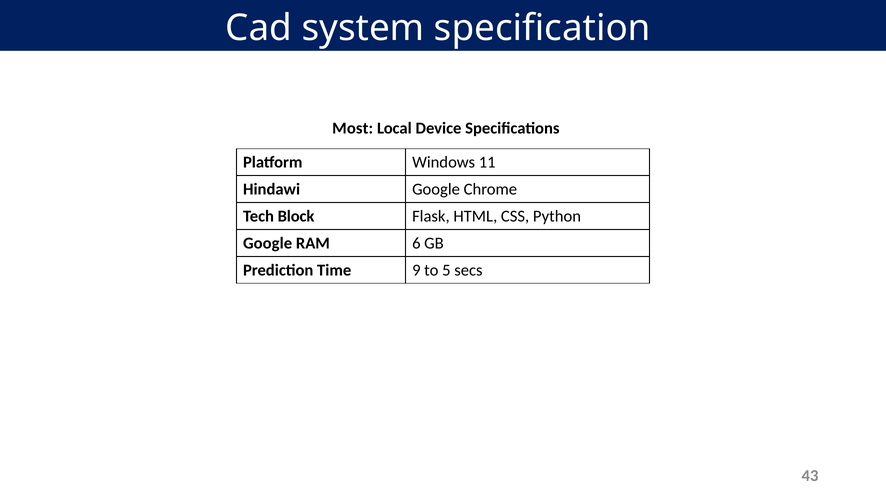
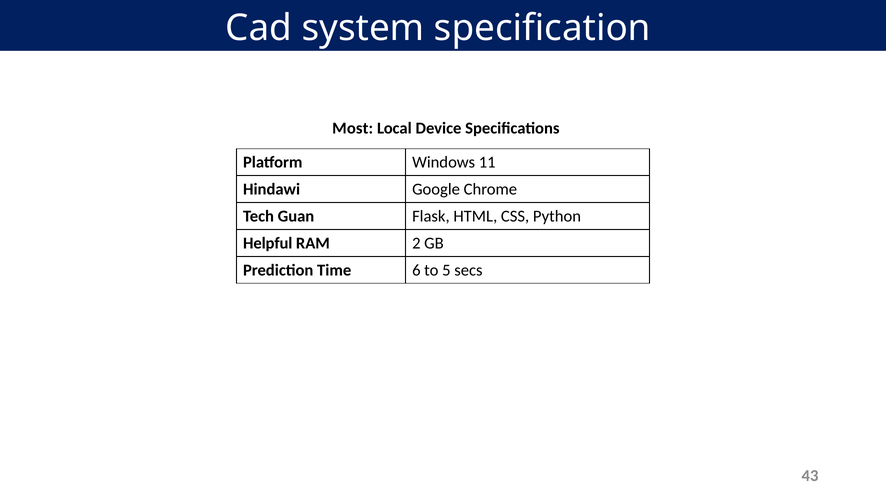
Block: Block -> Guan (296, 216)
Google: Google -> Helpful (268, 243)
6: 6 -> 2 (416, 243)
9: 9 -> 6 (416, 270)
